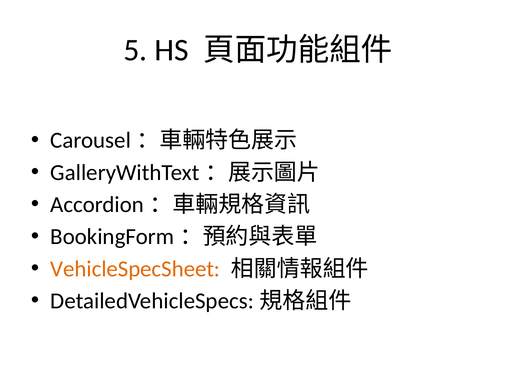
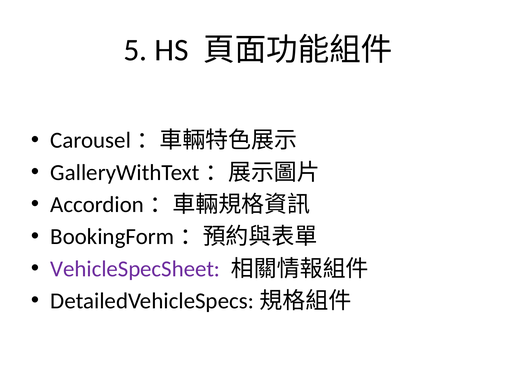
VehicleSpecSheet colour: orange -> purple (135, 269)
